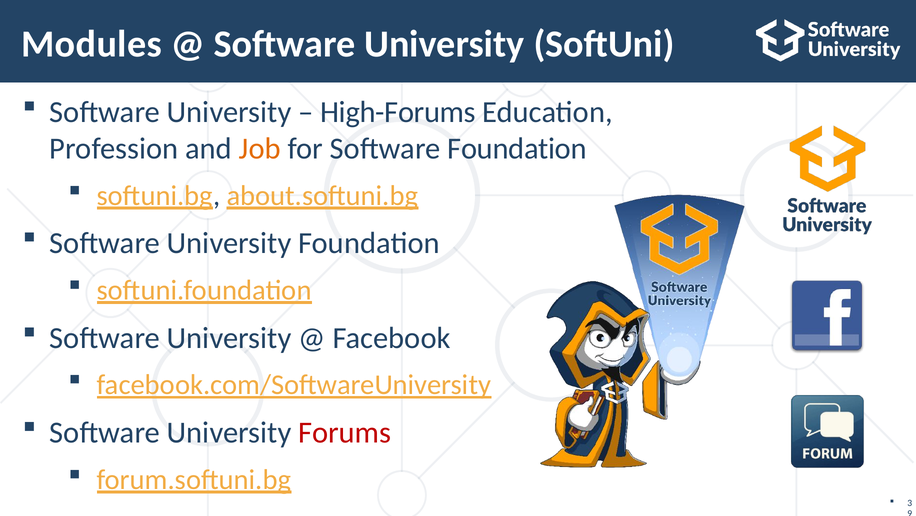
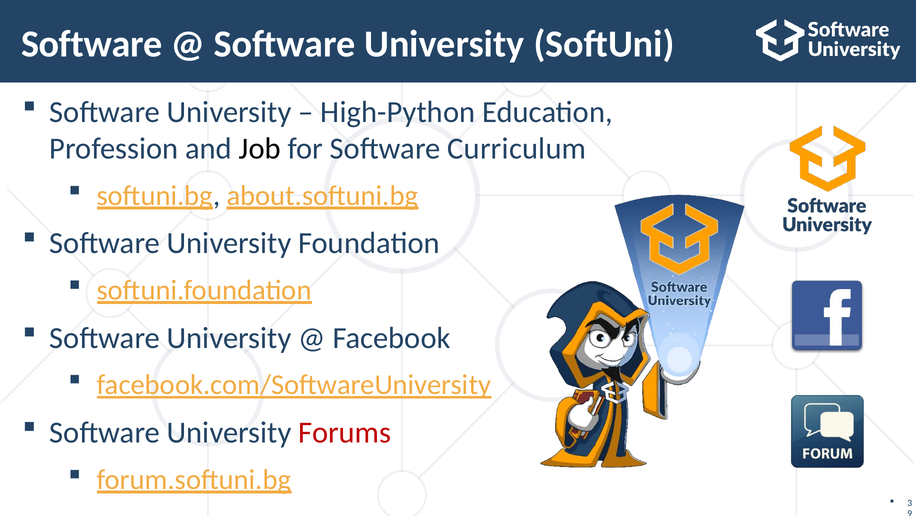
Modules: Modules -> Software (92, 44)
High-Forums: High-Forums -> High-Python (398, 112)
Job colour: orange -> black (260, 148)
Software Foundation: Foundation -> Curriculum (517, 148)
